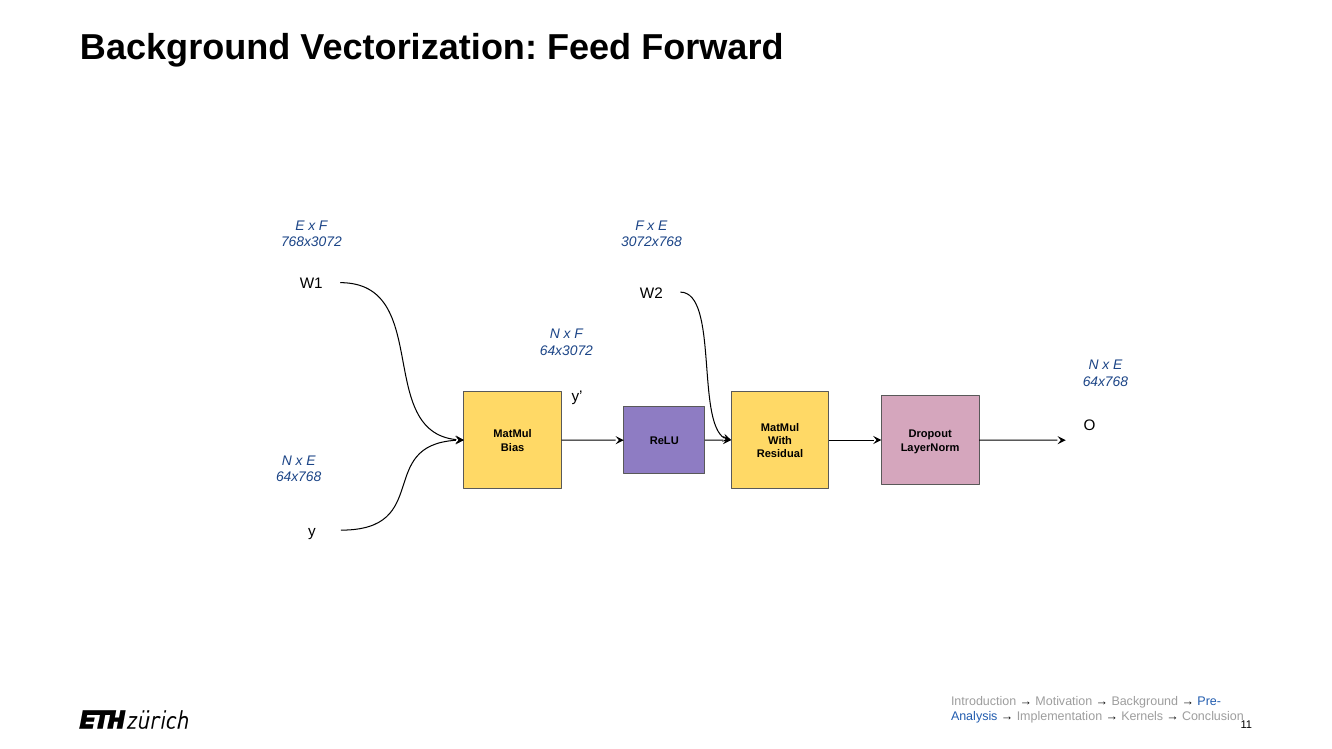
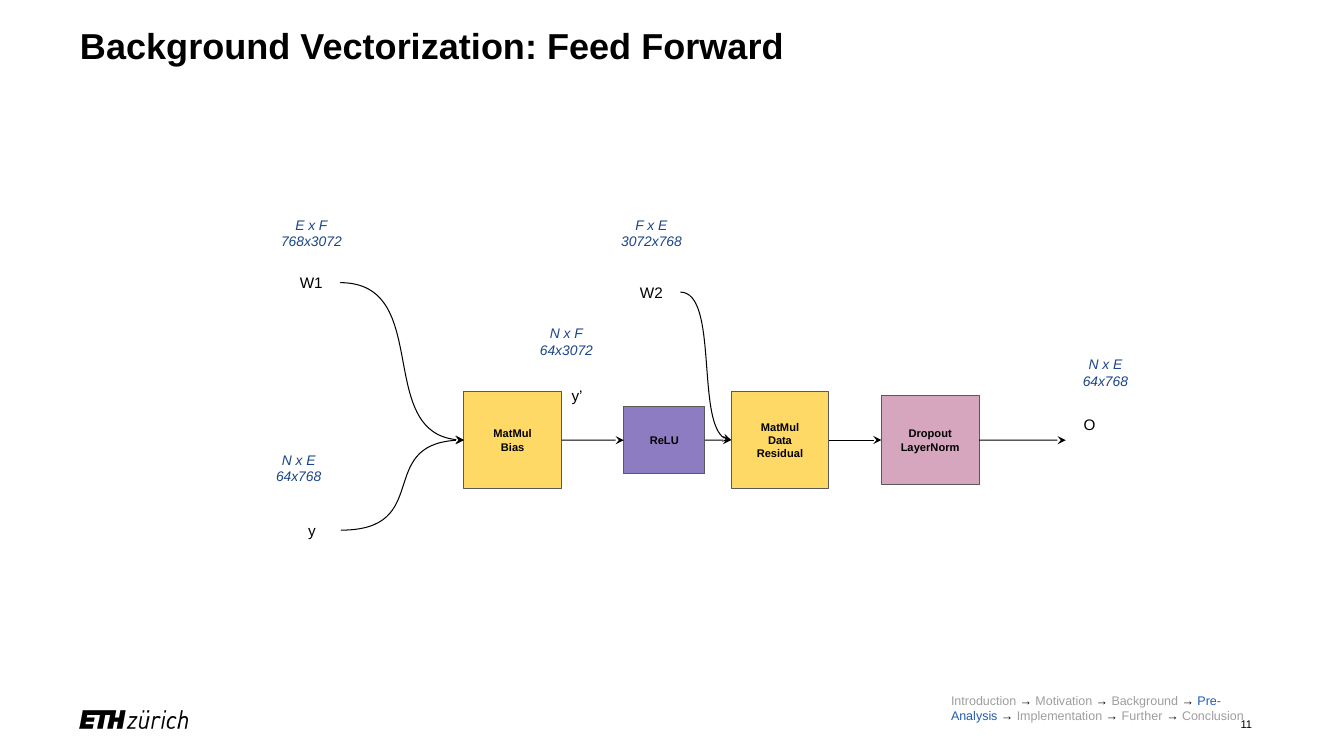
With: With -> Data (780, 441)
Kernels: Kernels -> Further (1142, 717)
